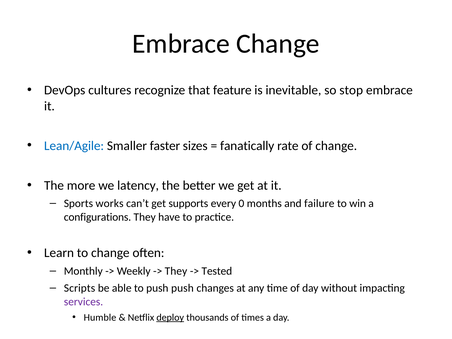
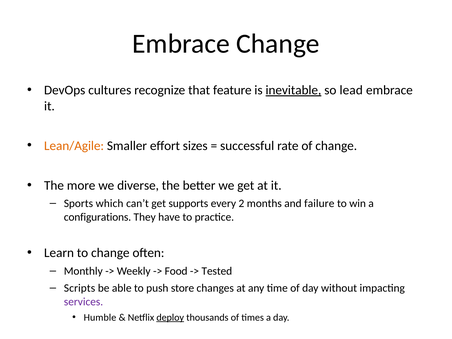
inevitable underline: none -> present (293, 90)
stop: stop -> lead (351, 90)
Lean/Agile colour: blue -> orange (74, 146)
faster: faster -> effort (165, 146)
fanatically: fanatically -> successful (247, 146)
latency: latency -> diverse (138, 185)
works: works -> which (110, 203)
0: 0 -> 2 (241, 203)
They: They -> Food (176, 271)
push push: push -> store (183, 288)
